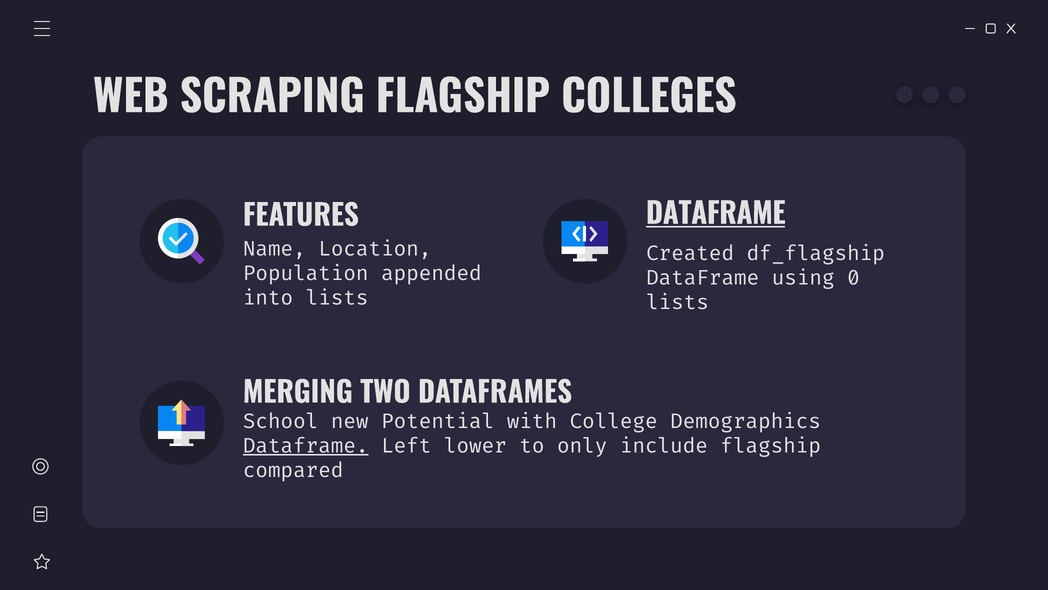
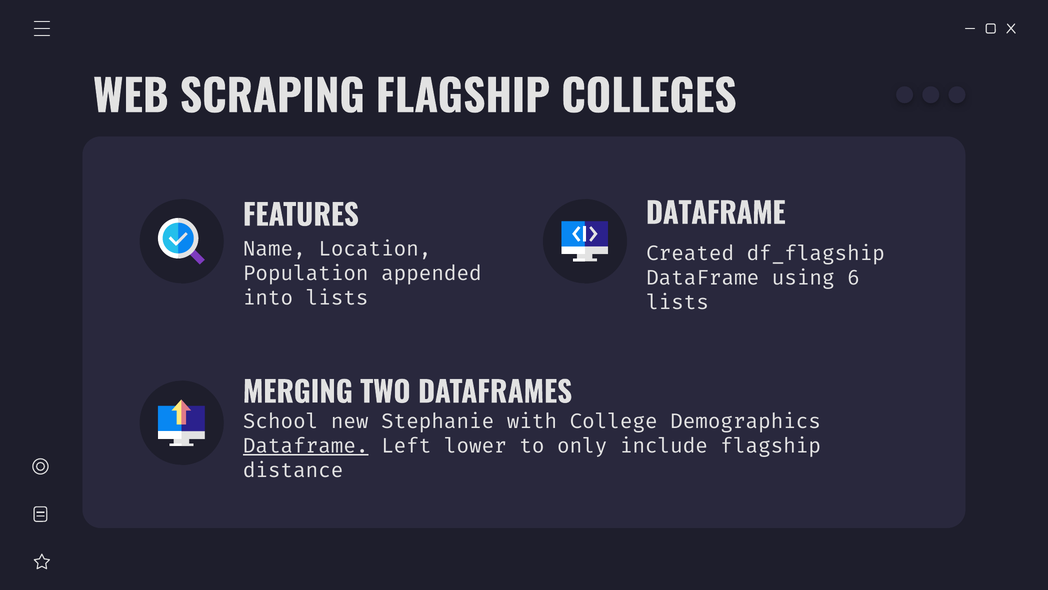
DATAFRAME underline: present -> none (716, 214)
0: 0 -> 6 (853, 278)
Potential: Potential -> Stephanie (438, 421)
compared: compared -> distance (293, 470)
